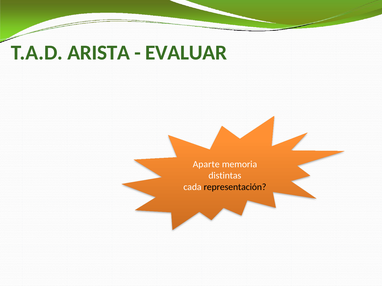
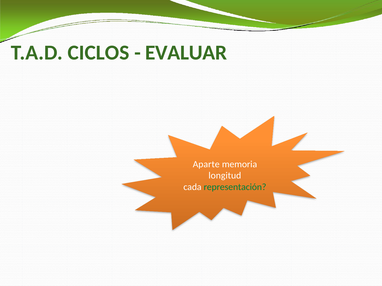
ARISTA: ARISTA -> CICLOS (98, 53)
distintas: distintas -> longitud (225, 176)
representación colour: black -> green (235, 187)
